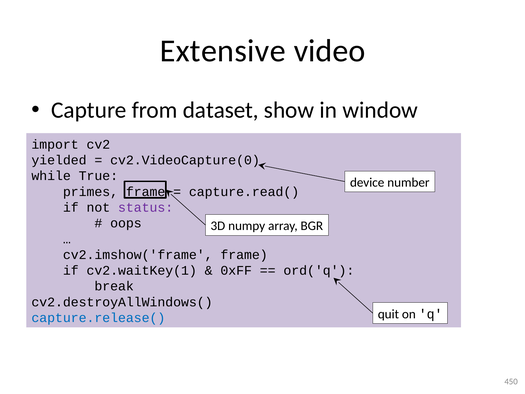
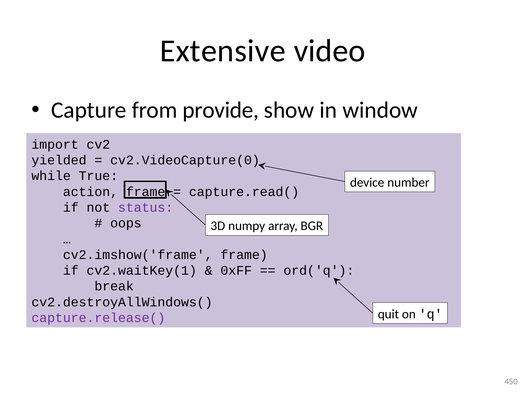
dataset: dataset -> provide (221, 110)
primes: primes -> action (90, 192)
capture.release( colour: blue -> purple (98, 318)
